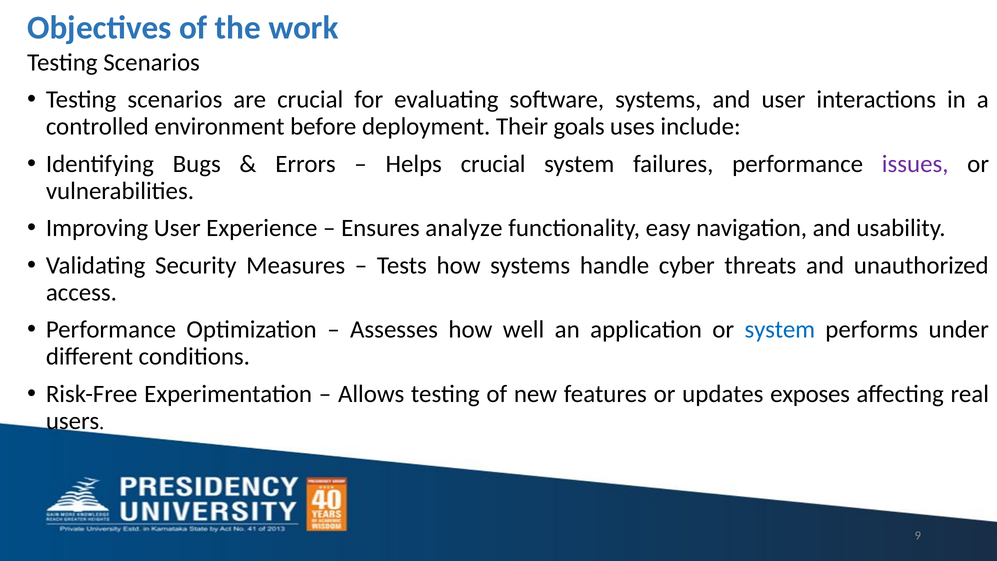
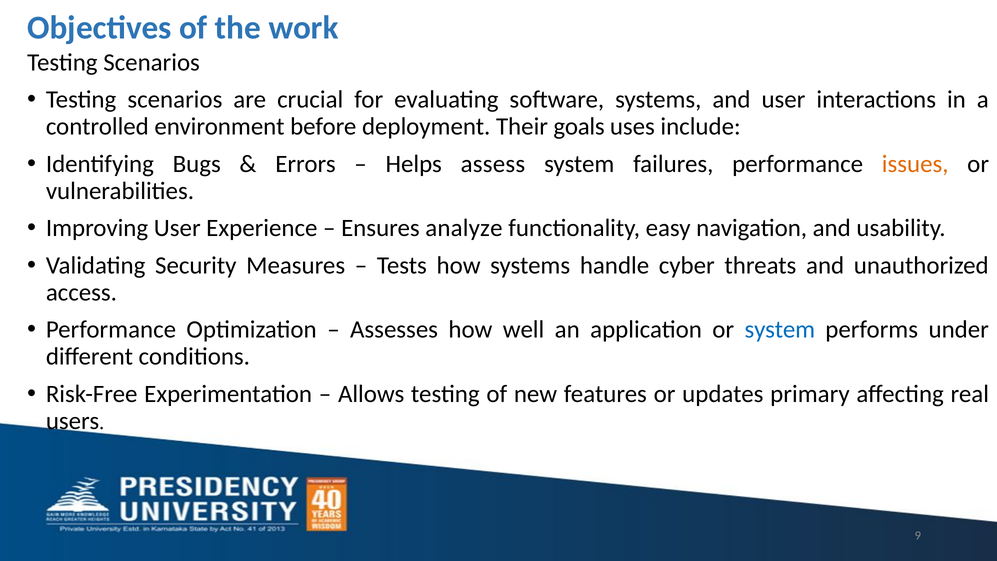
Helps crucial: crucial -> assess (493, 164)
issues colour: purple -> orange (915, 164)
exposes: exposes -> primary (810, 394)
